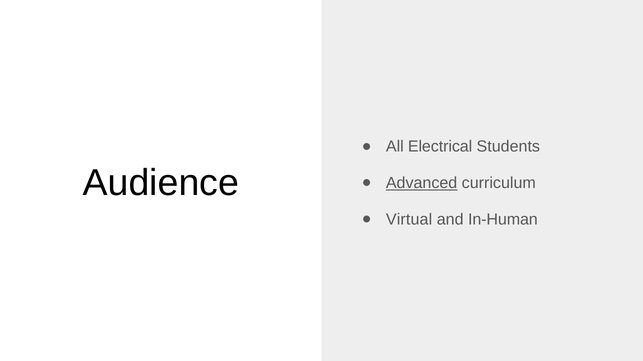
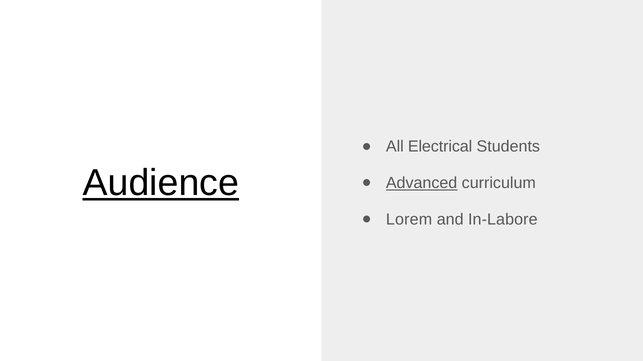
Audience underline: none -> present (161, 183)
Virtual: Virtual -> Lorem (409, 220)
In-Human: In-Human -> In-Labore (503, 220)
